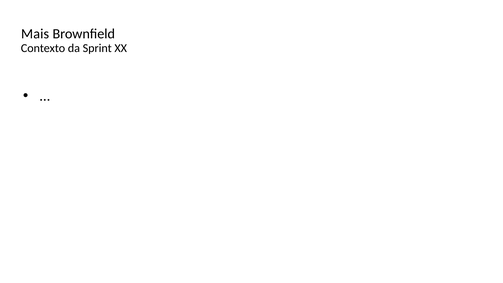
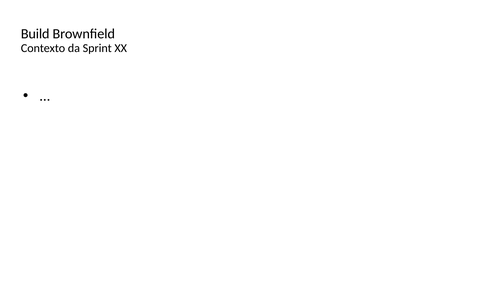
Mais: Mais -> Build (35, 34)
